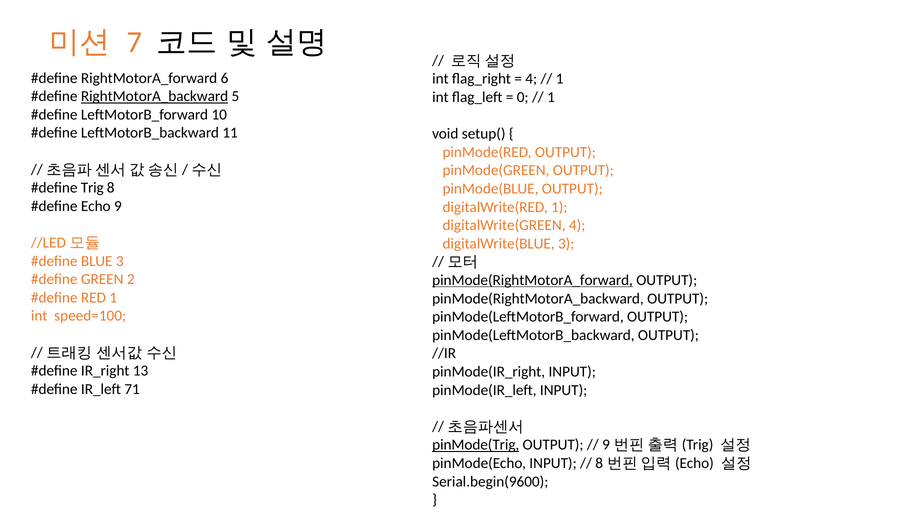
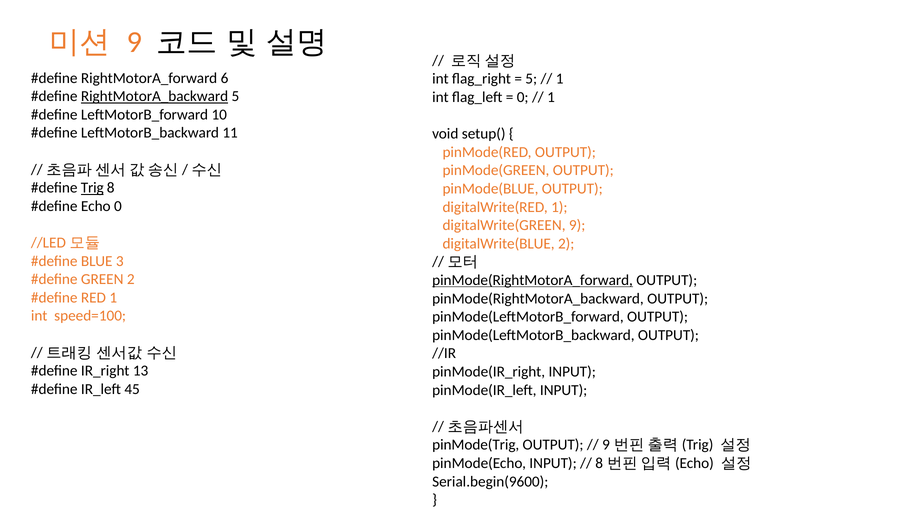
7: 7 -> 9 (134, 42)
4: 4 -> 5 (531, 79)
Trig underline: none -> present (92, 188)
Echo 9: 9 -> 0 (118, 206)
digitalWrite(GREEN 4: 4 -> 9 (577, 225)
digitalWrite(BLUE 3: 3 -> 2 (566, 244)
71: 71 -> 45 (132, 389)
pinMode(Trig underline: present -> none (476, 445)
